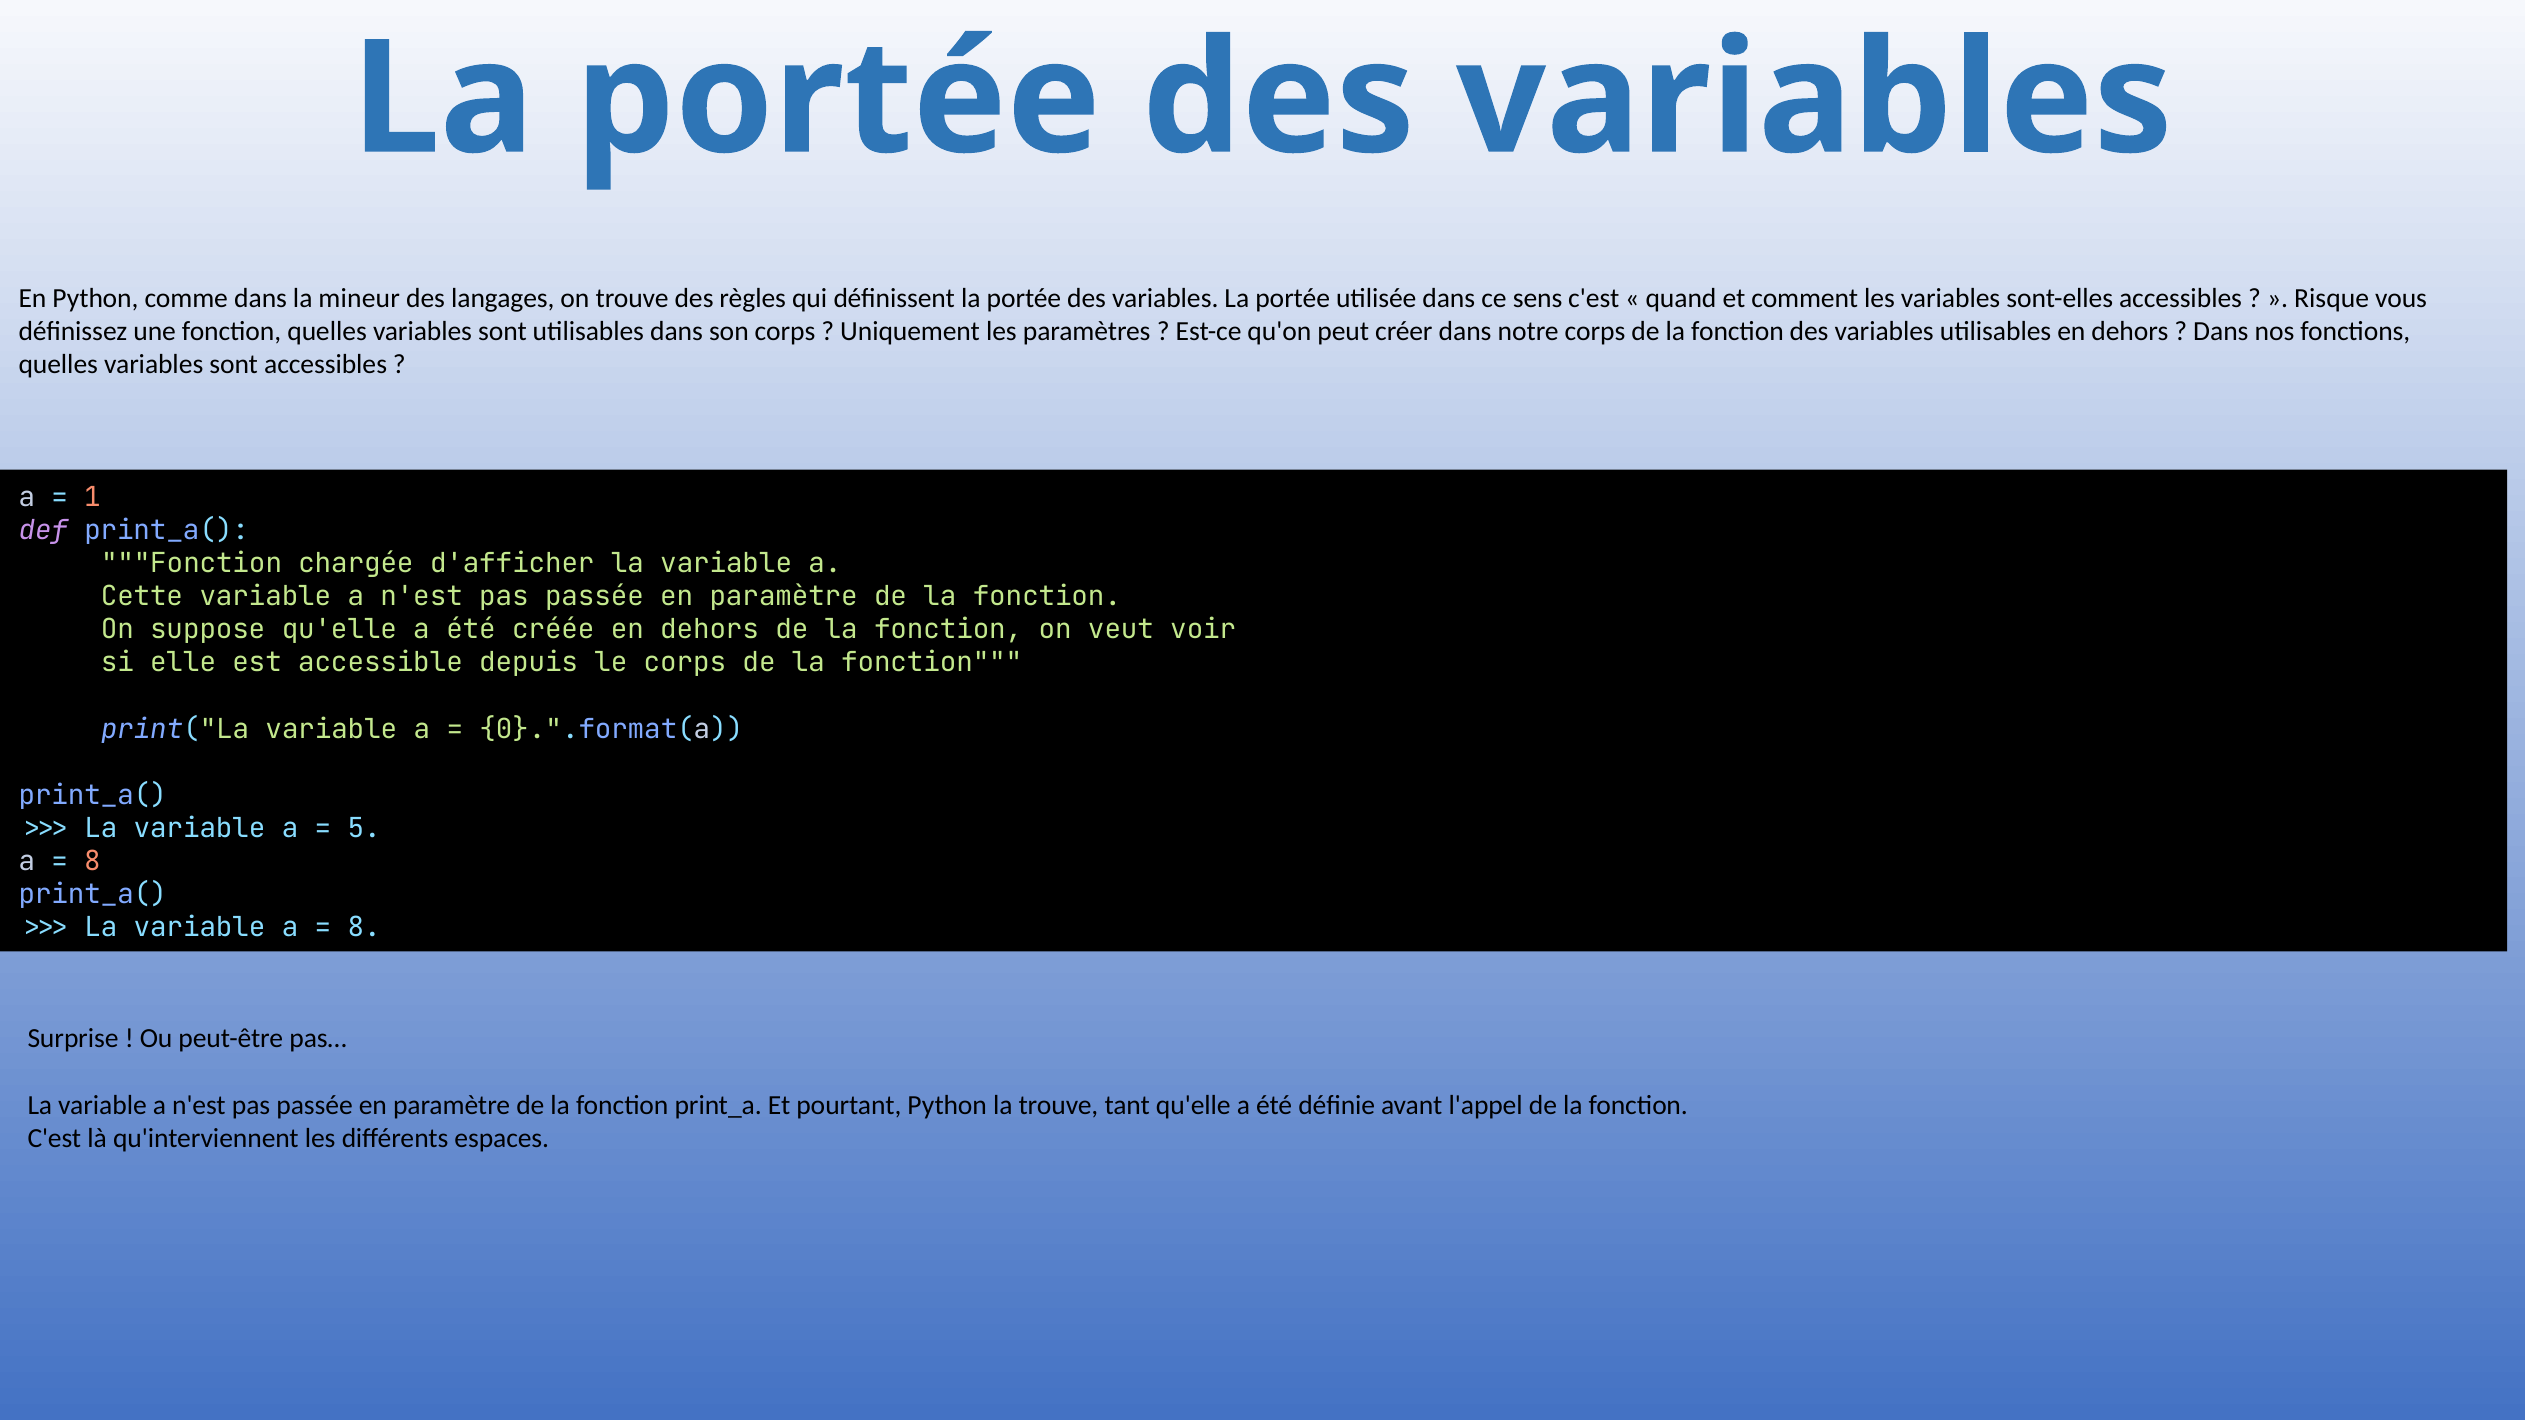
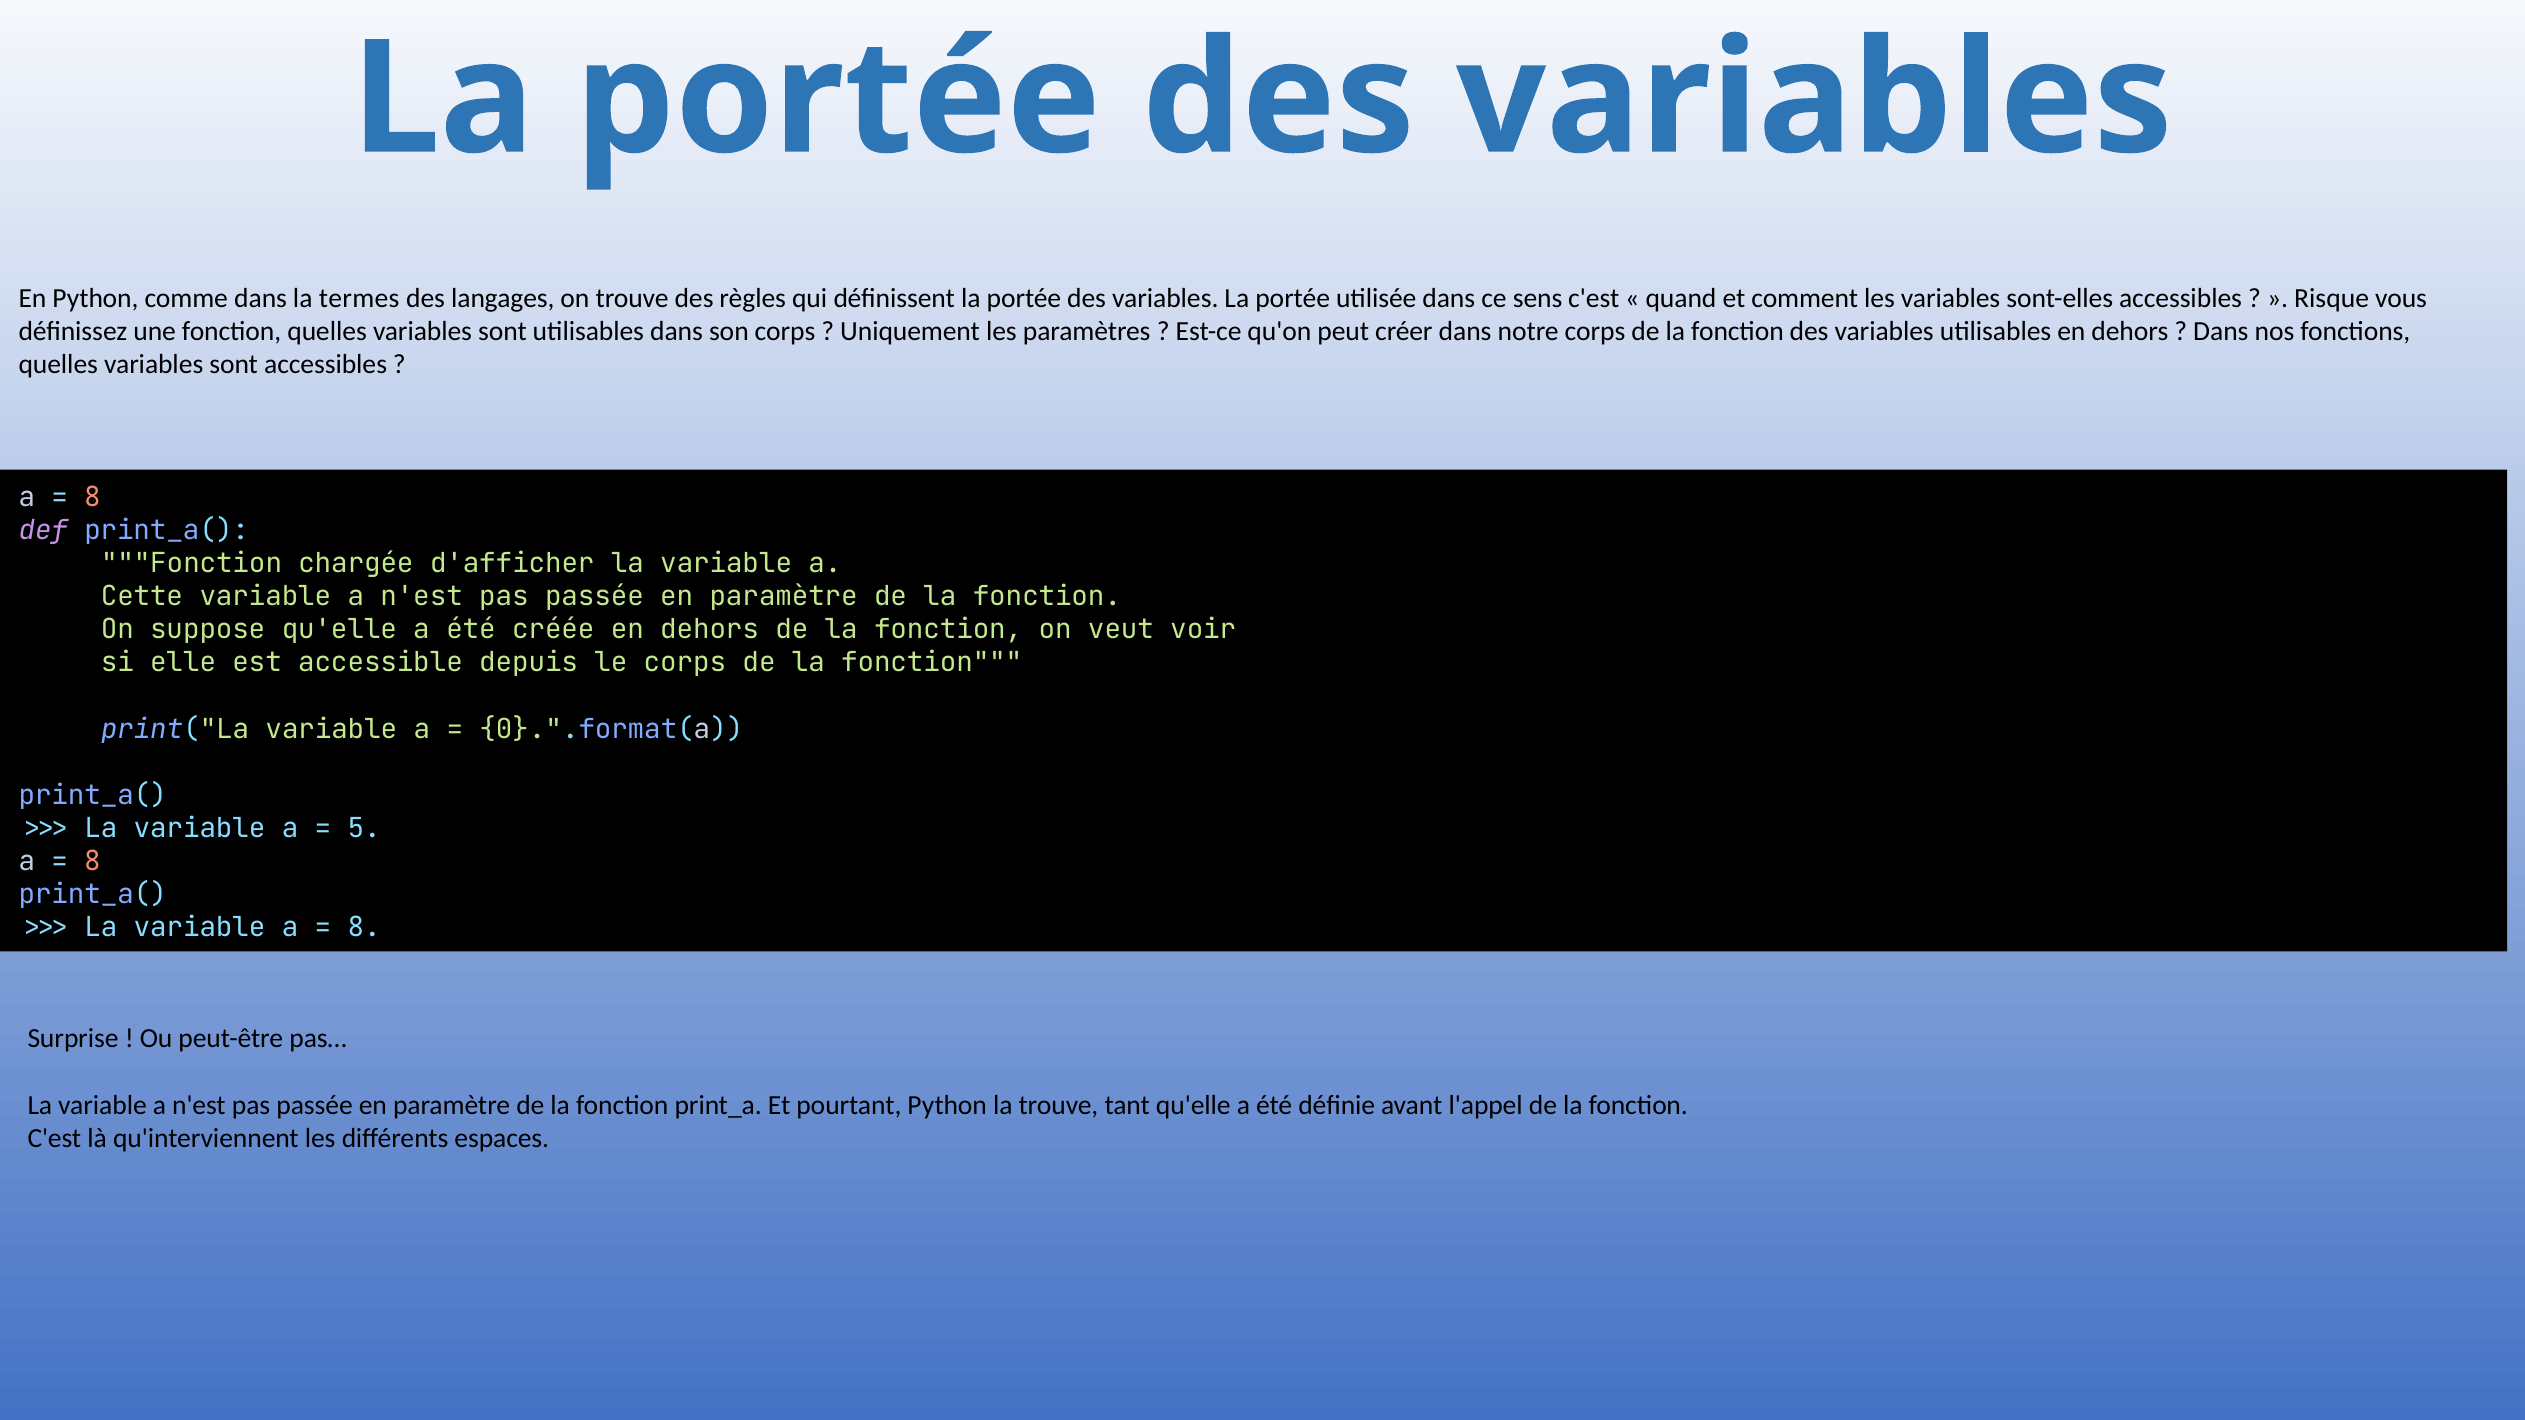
mineur: mineur -> termes (359, 298)
1: 1 -> 8 (93, 497)
